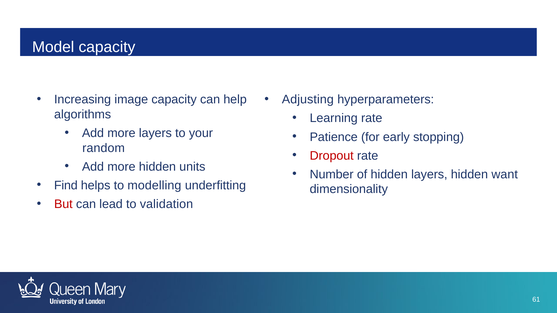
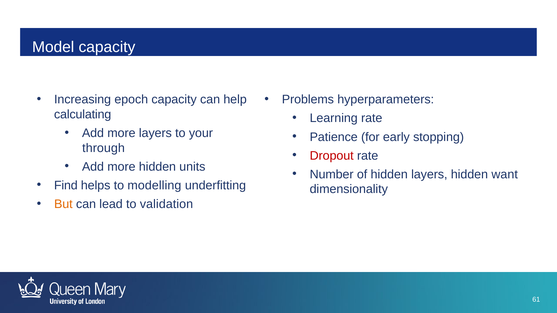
image: image -> epoch (131, 100)
Adjusting: Adjusting -> Problems (308, 100)
algorithms: algorithms -> calculating (83, 115)
random: random -> through (104, 148)
But colour: red -> orange (63, 204)
